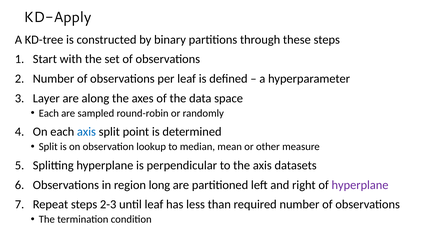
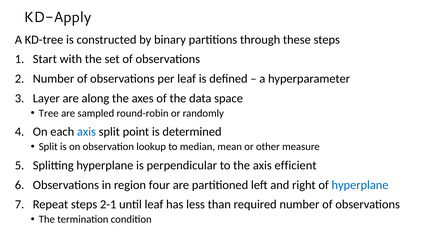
Each: Each -> Tree (49, 113)
datasets: datasets -> efficient (296, 165)
long: long -> four (159, 185)
hyperplane colour: purple -> blue (360, 185)
2-3: 2-3 -> 2-1 (108, 204)
